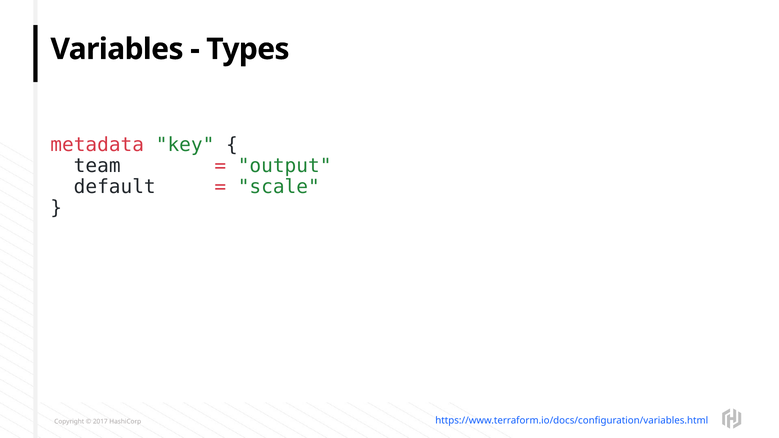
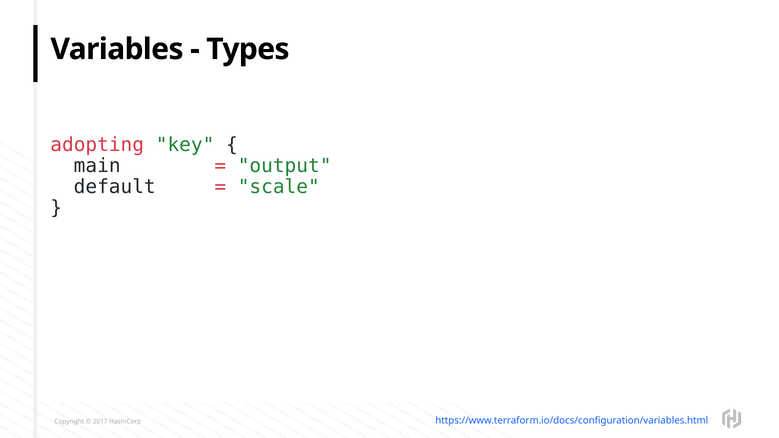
metadata: metadata -> adopting (97, 145)
team: team -> main (97, 166)
